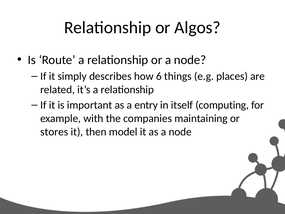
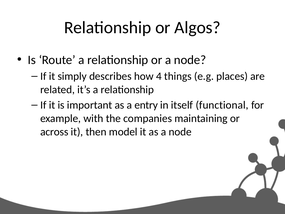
6: 6 -> 4 (159, 76)
computing: computing -> functional (222, 105)
stores: stores -> across (54, 132)
